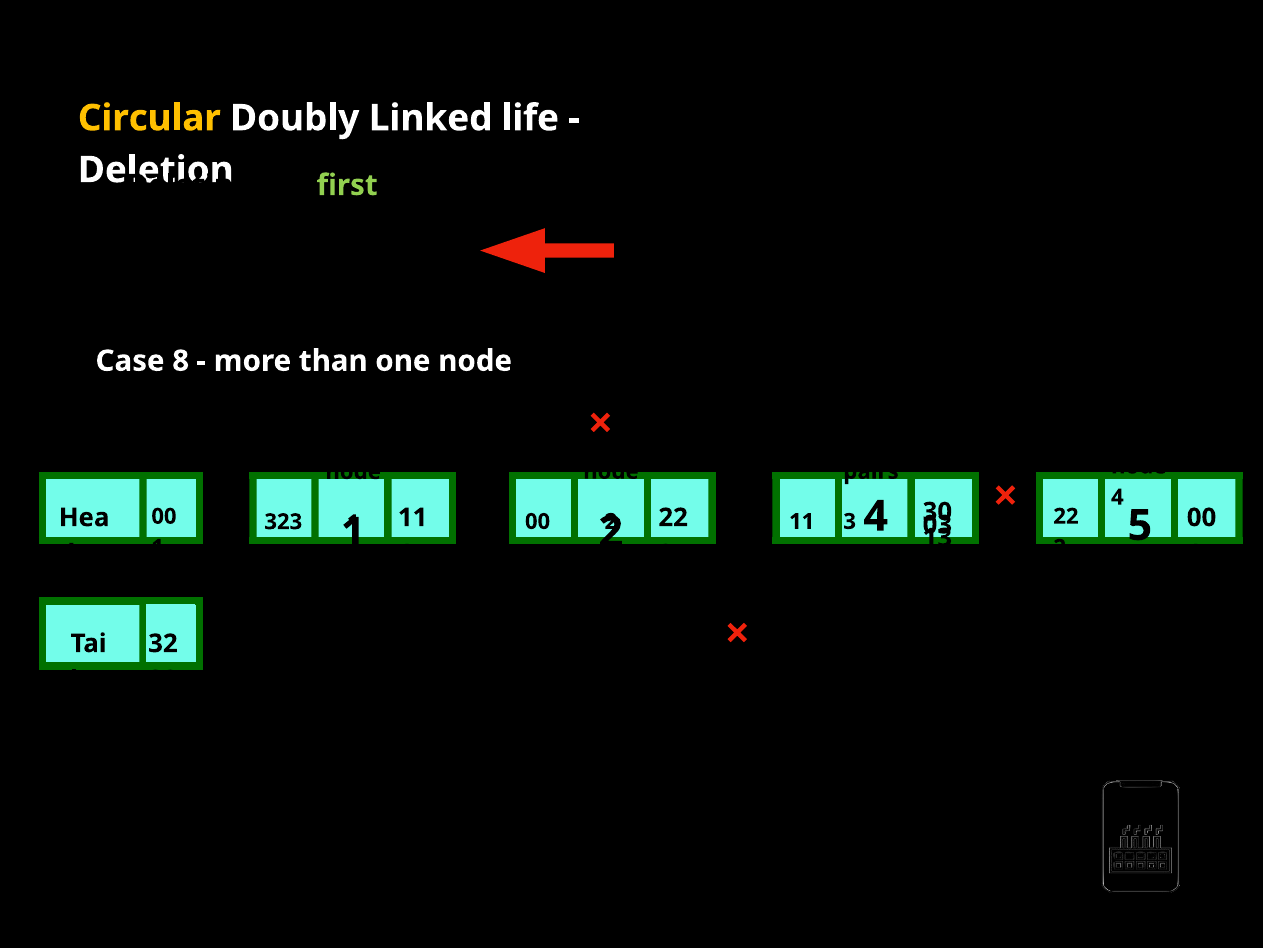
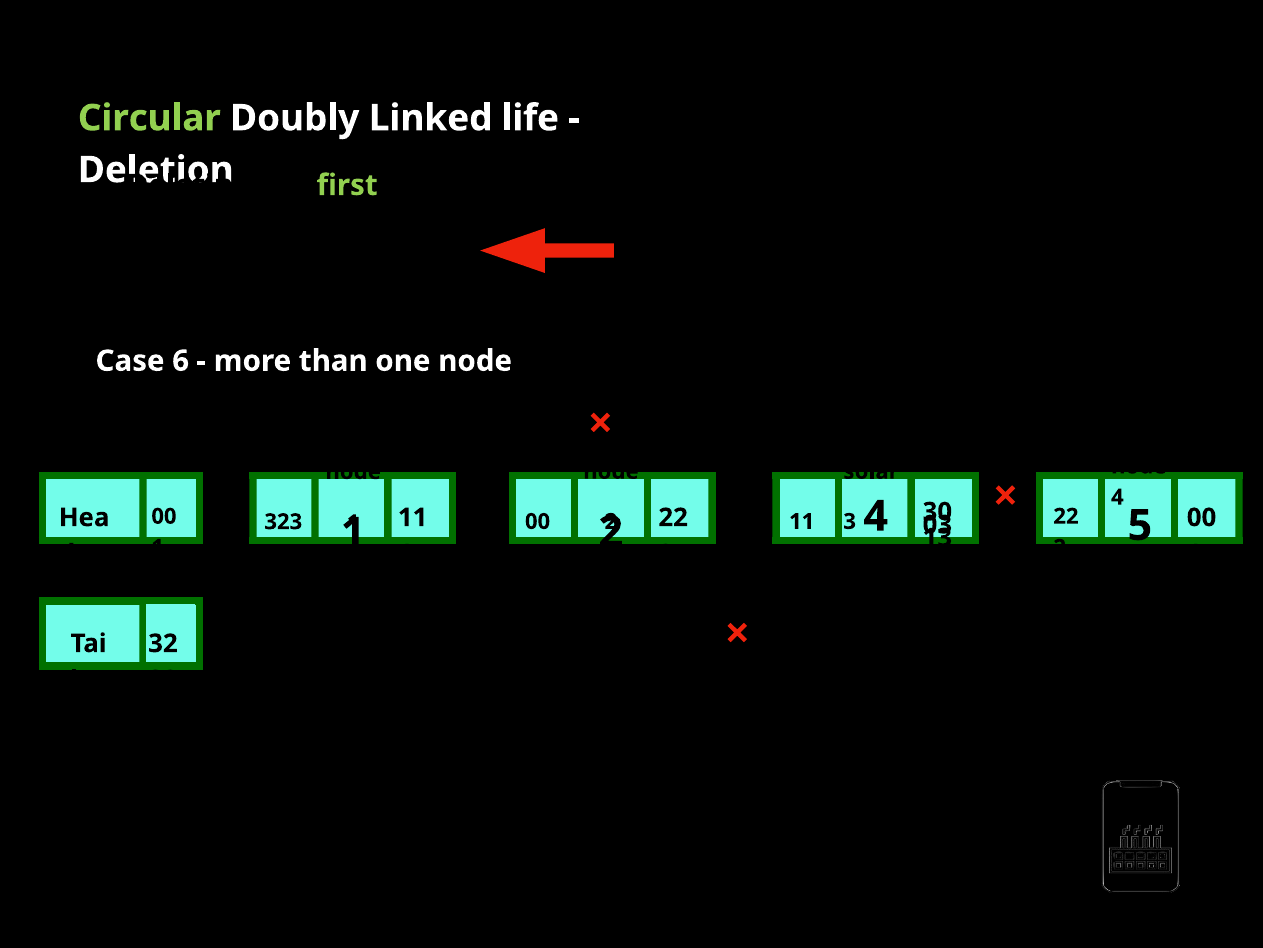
Circular colour: yellow -> light green (149, 118)
8: 8 -> 6 (181, 361)
pairs: pairs -> solar (871, 471)
